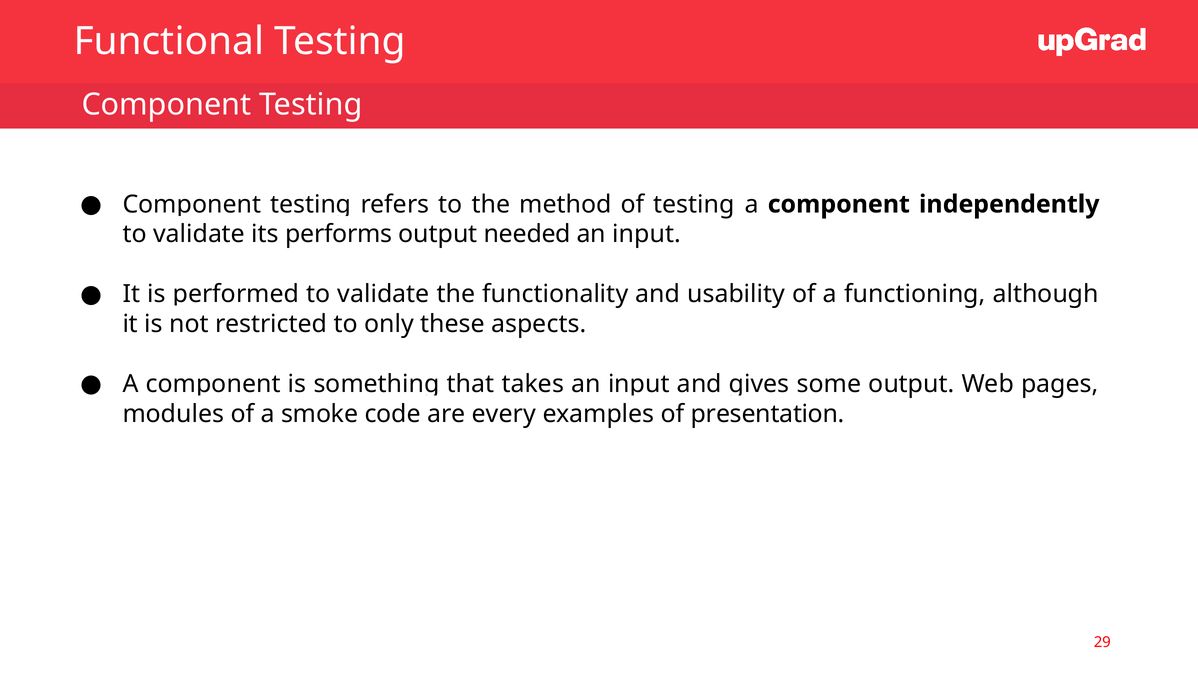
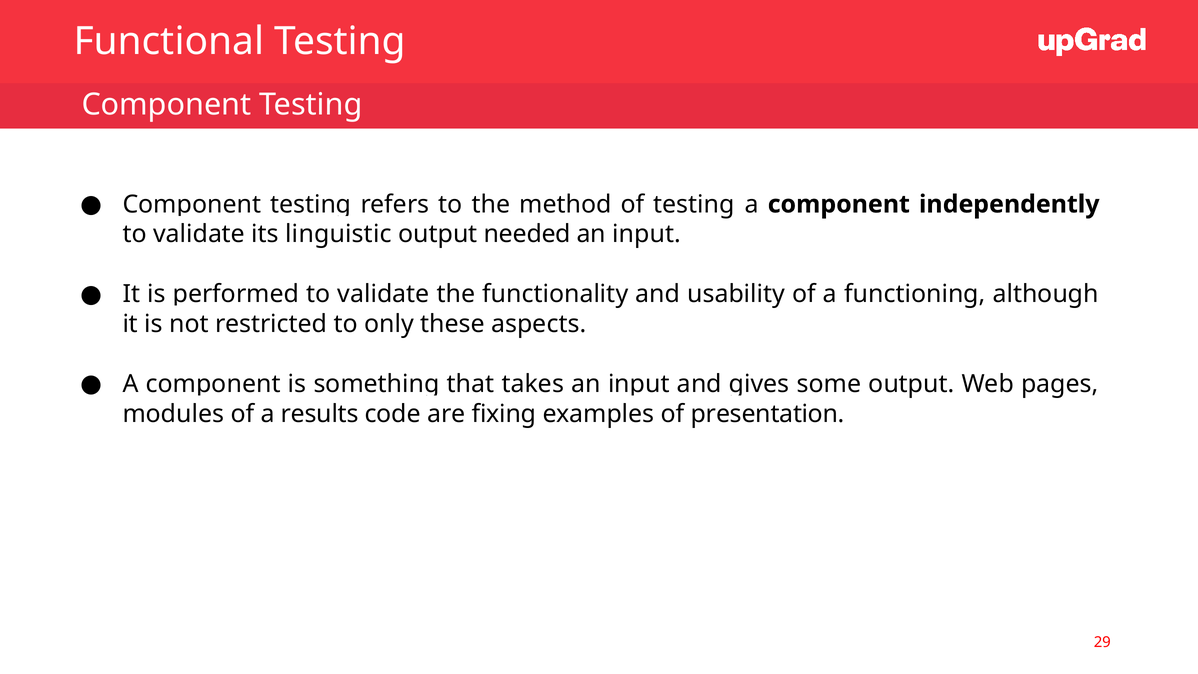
performs: performs -> linguistic (339, 234)
smoke: smoke -> results (320, 414)
every: every -> fixing (504, 414)
